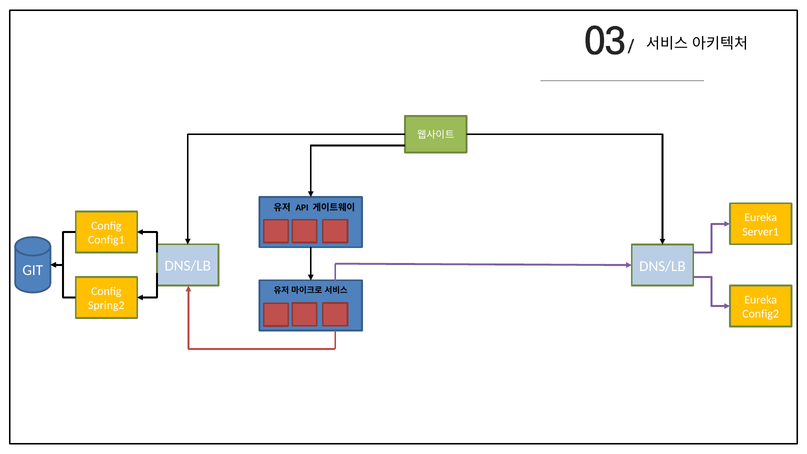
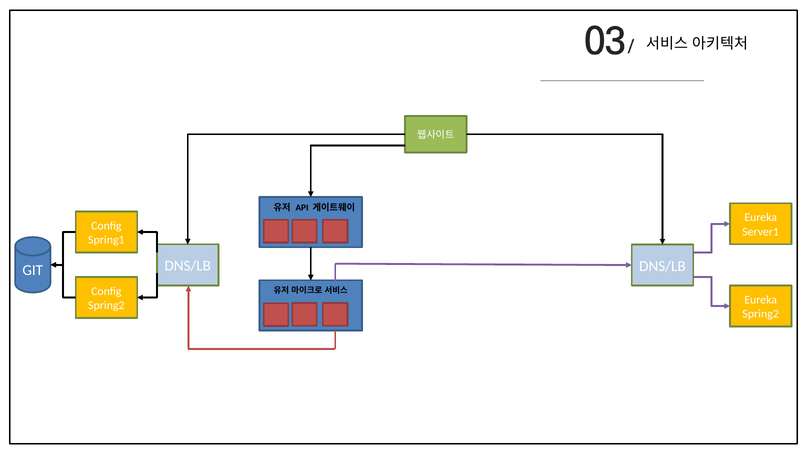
Config1: Config1 -> Spring1 (106, 240)
Config2: Config2 -> Spring2 (761, 314)
